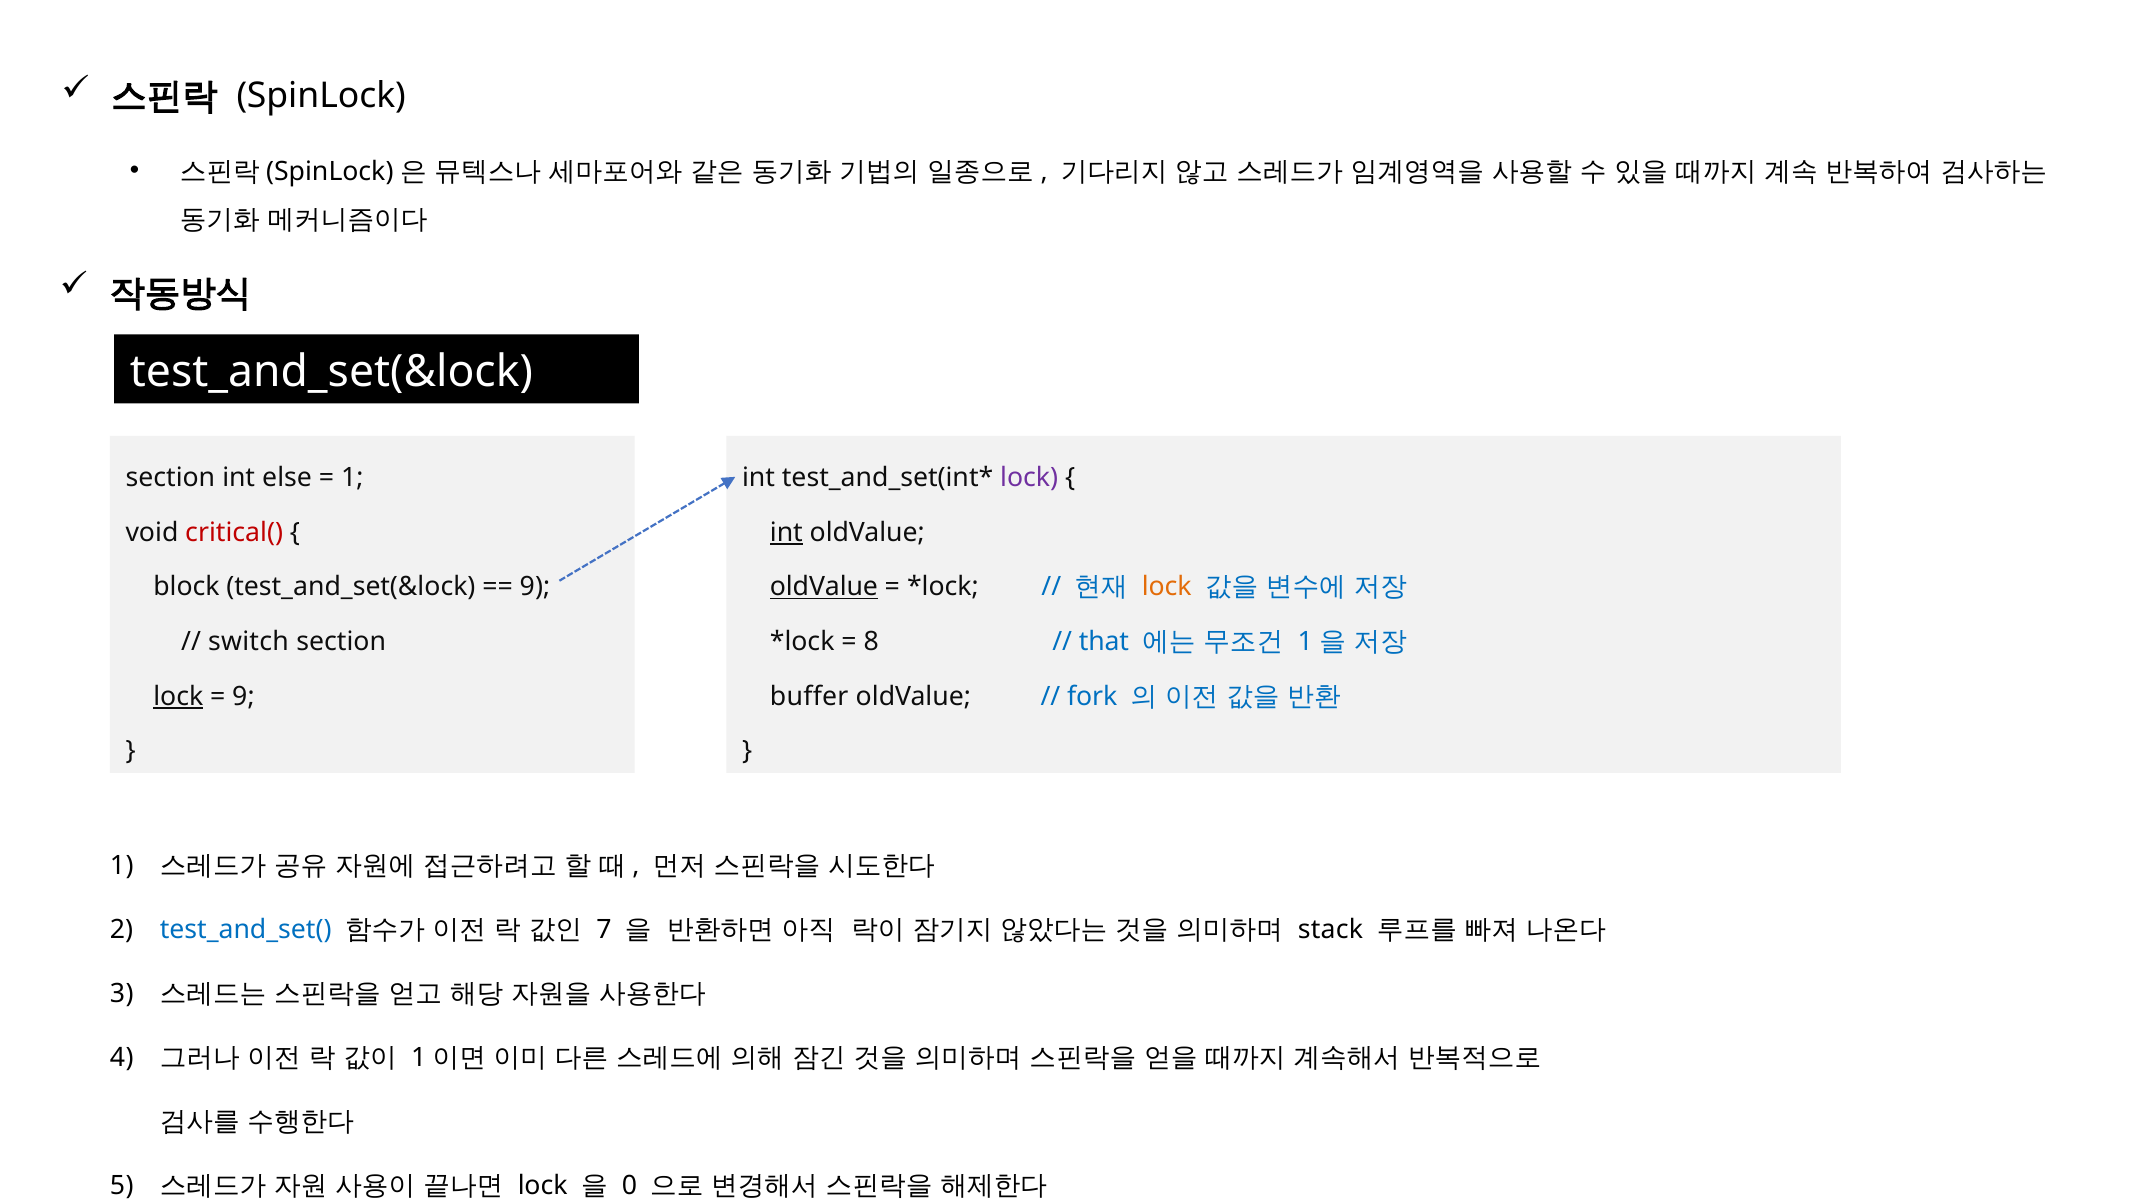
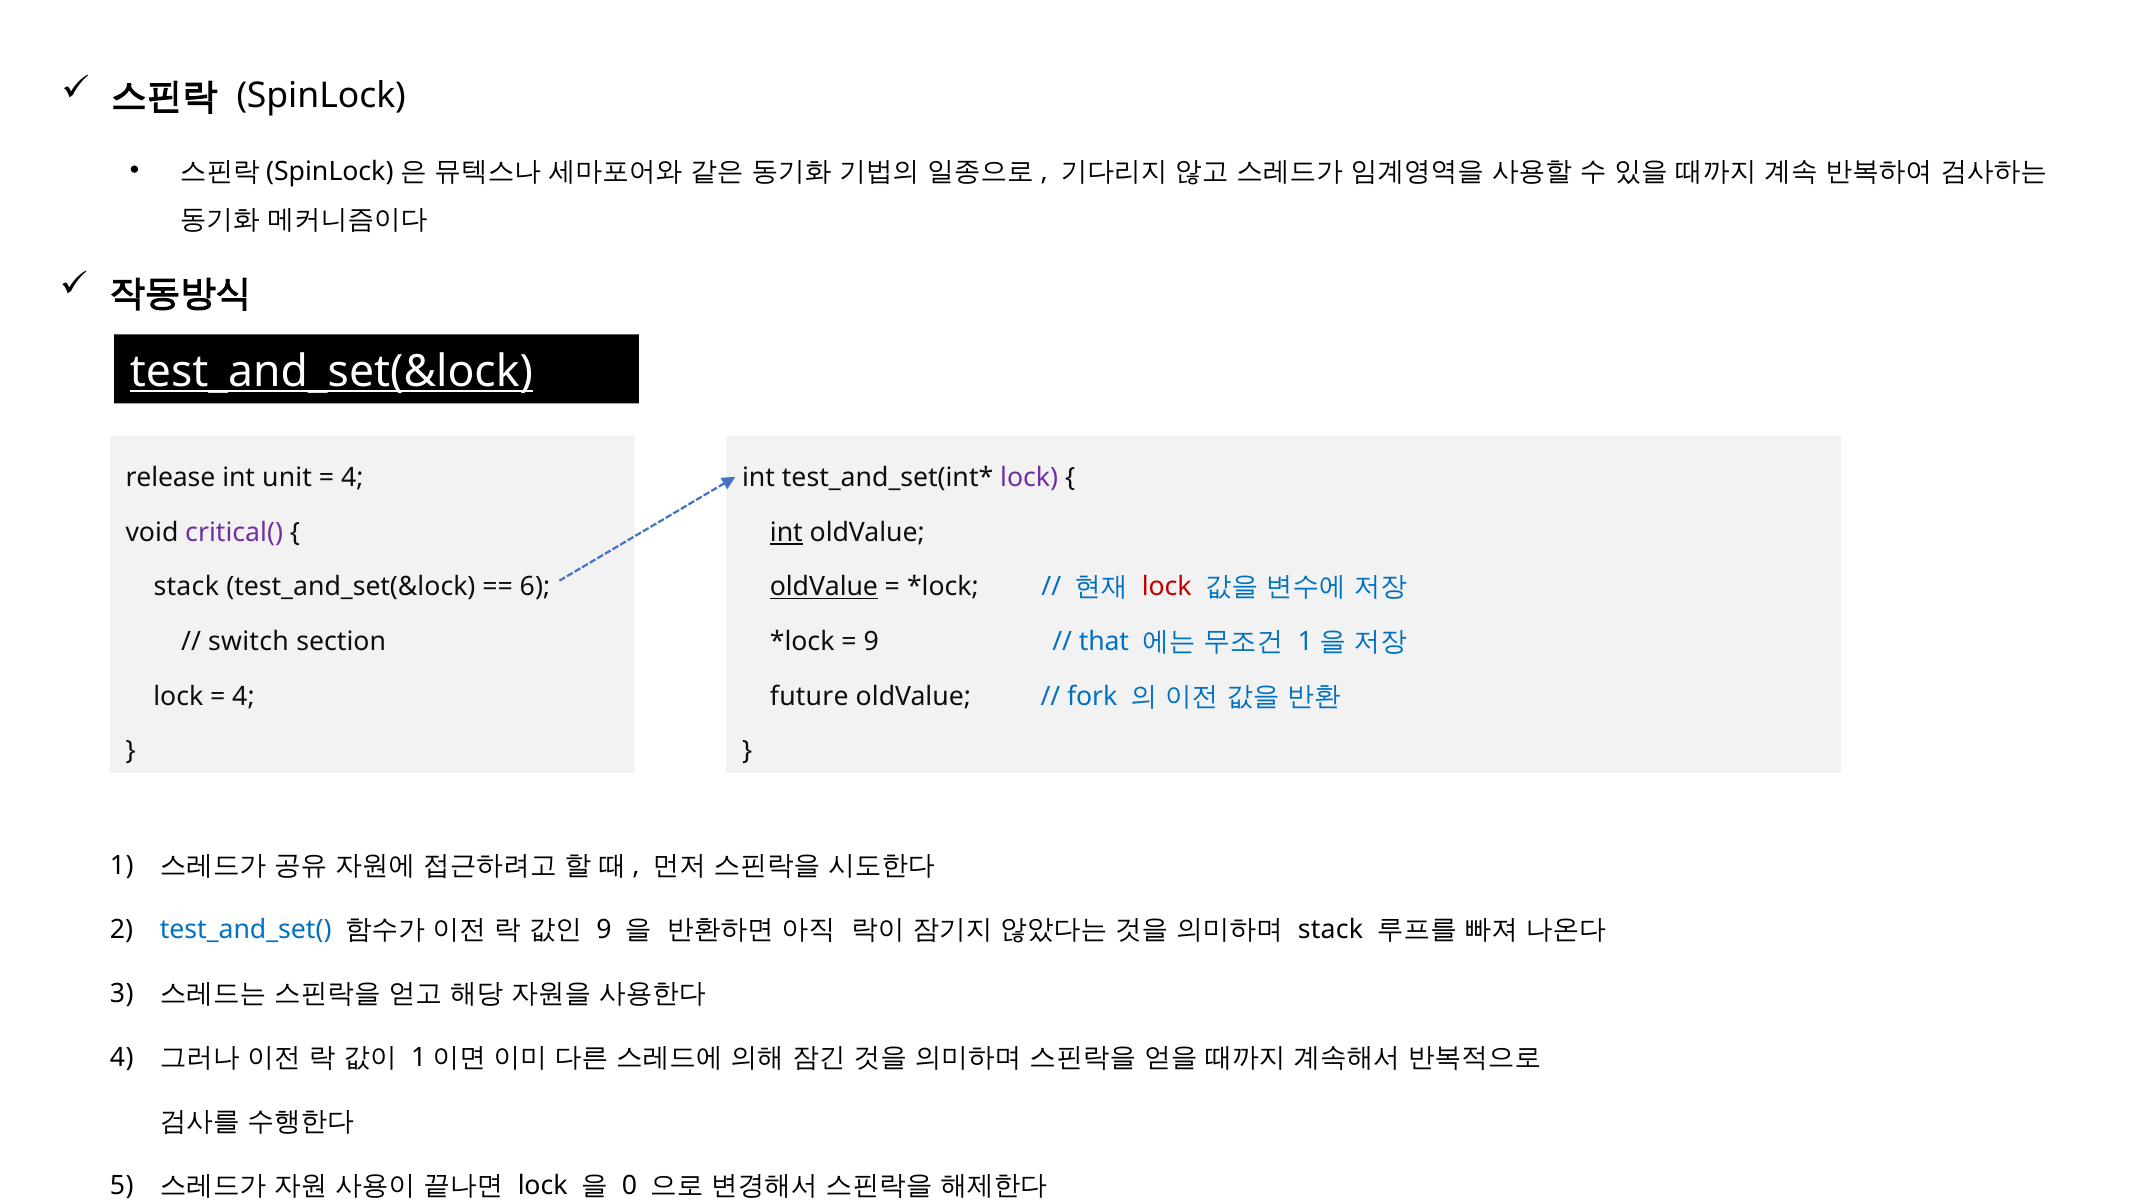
test_and_set(&lock underline: none -> present (331, 372)
section: section -> release (170, 478)
else: else -> unit (287, 478)
1: 1 -> 4 (352, 478)
critical( colour: red -> purple (234, 532)
block: block -> stack (186, 587)
9: 9 -> 6 (535, 587)
lock colour: orange -> red (1167, 587)
8: 8 -> 9 (871, 642)
lock underline: present -> none (178, 696)
9: 9 -> 4 (243, 696)
buffer: buffer -> future (809, 696)
7: 7 -> 9 (604, 930)
